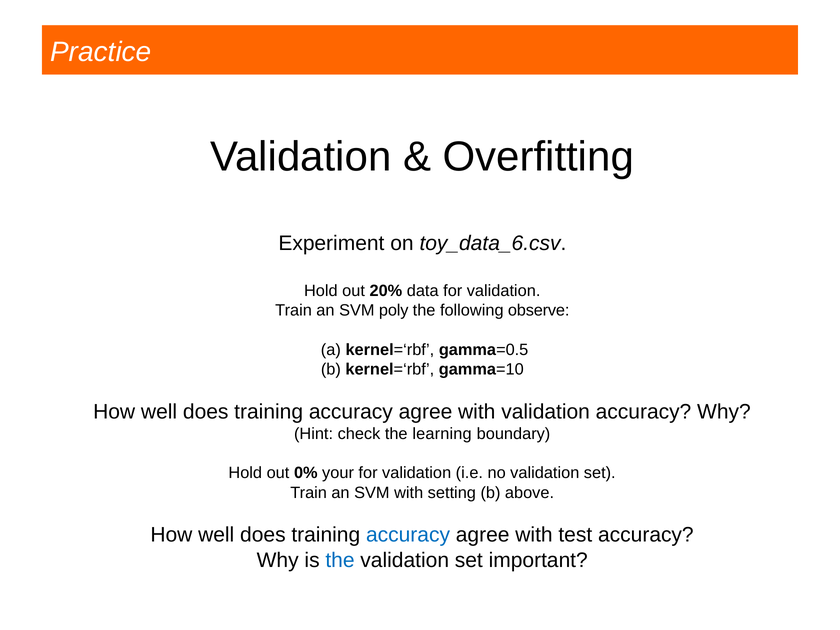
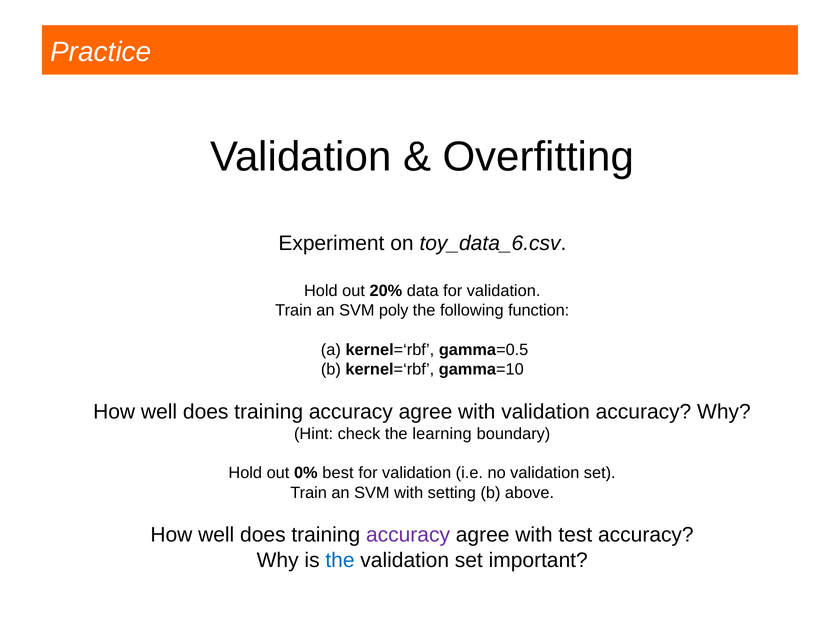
observe: observe -> function (539, 310)
your: your -> best (338, 473)
accuracy colour: blue -> purple (408, 535)
